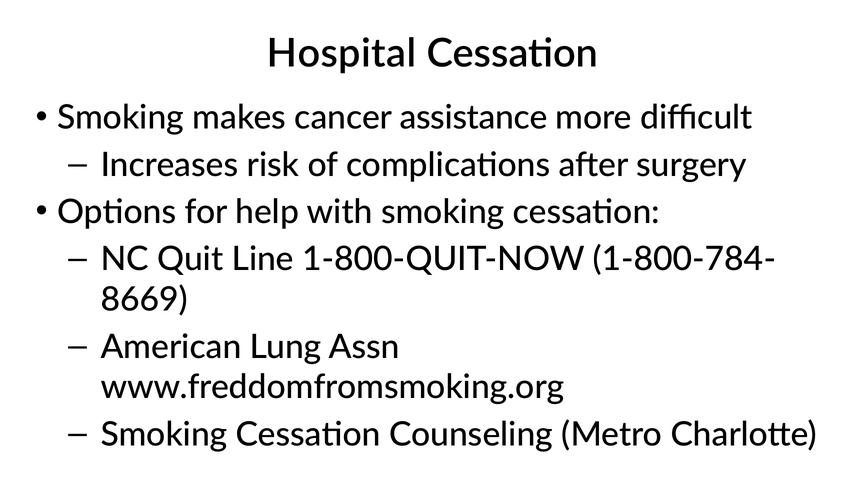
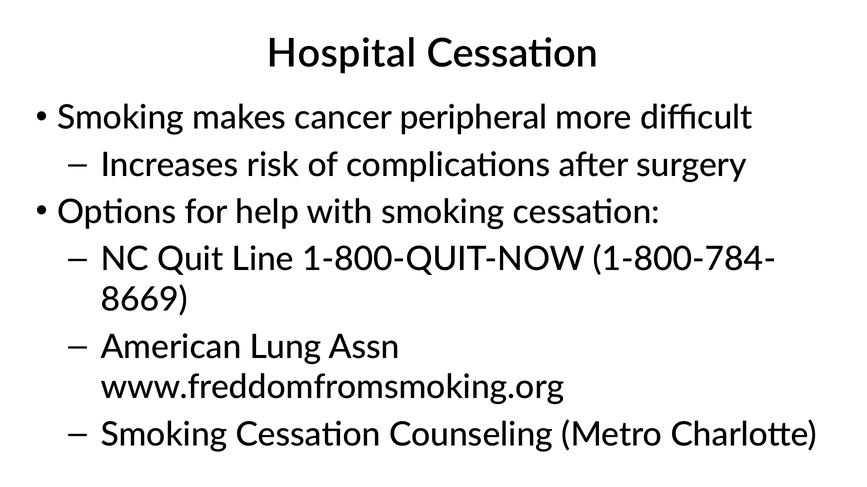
assistance: assistance -> peripheral (473, 118)
